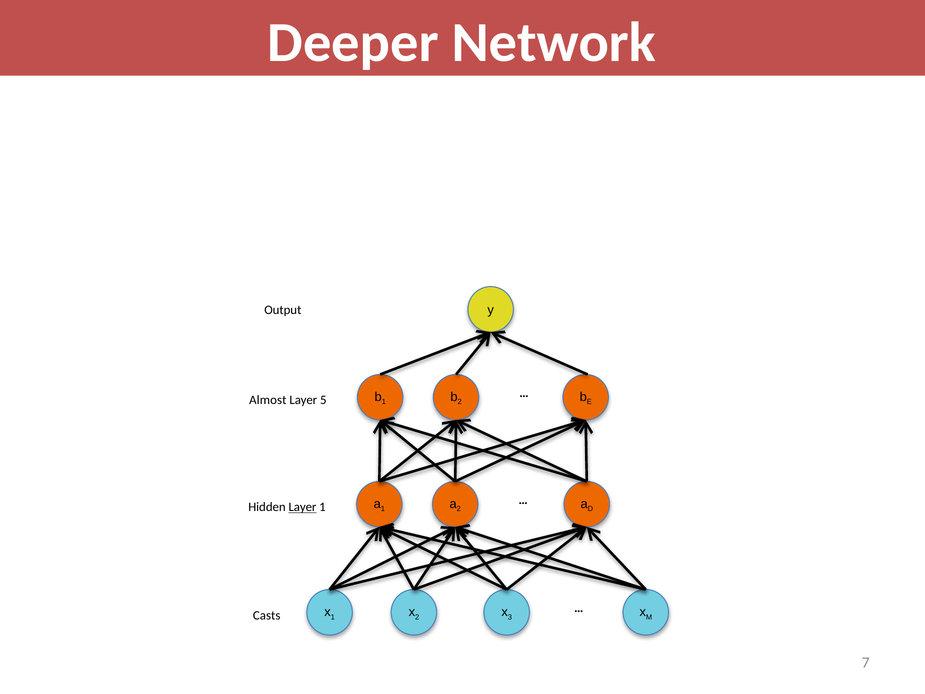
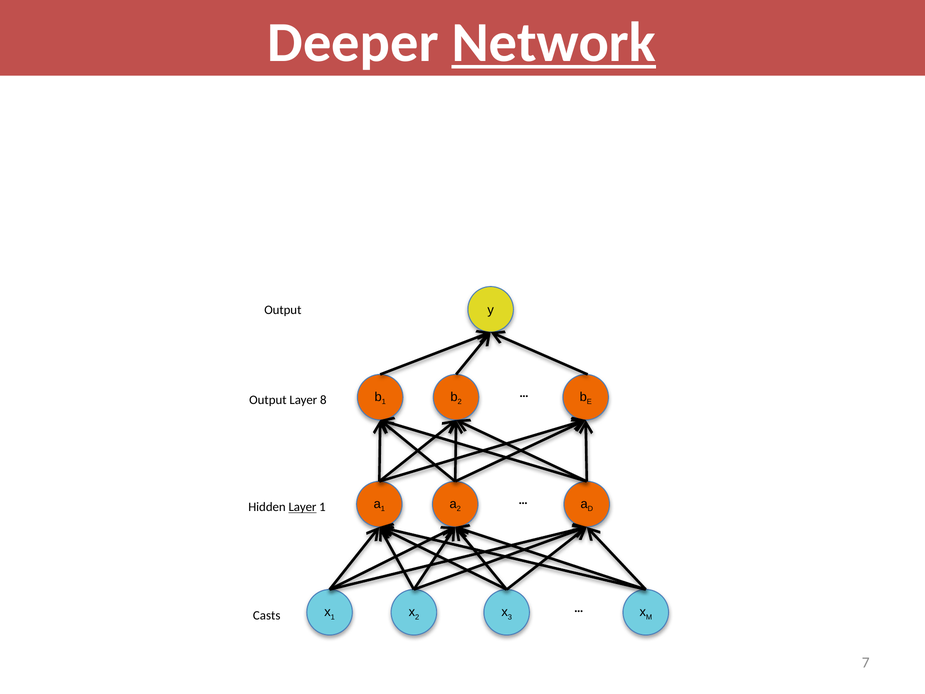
Network underline: none -> present (554, 42)
Almost: Almost -> Output (268, 400)
5: 5 -> 8 (323, 400)
